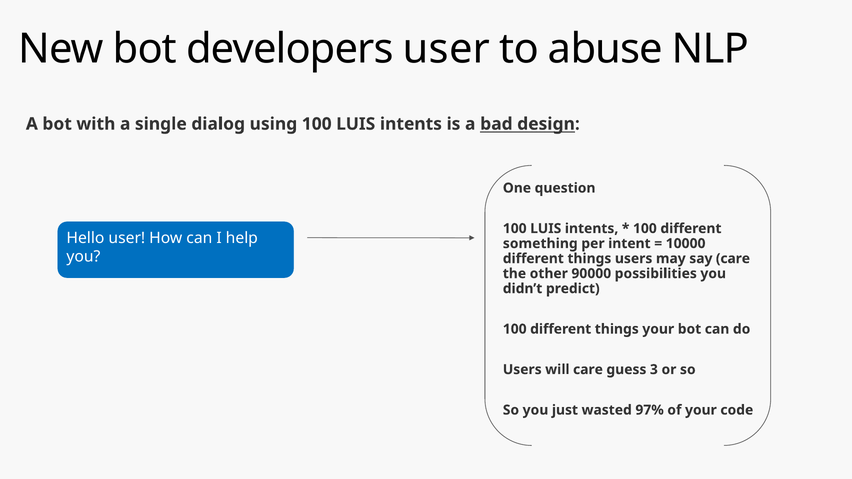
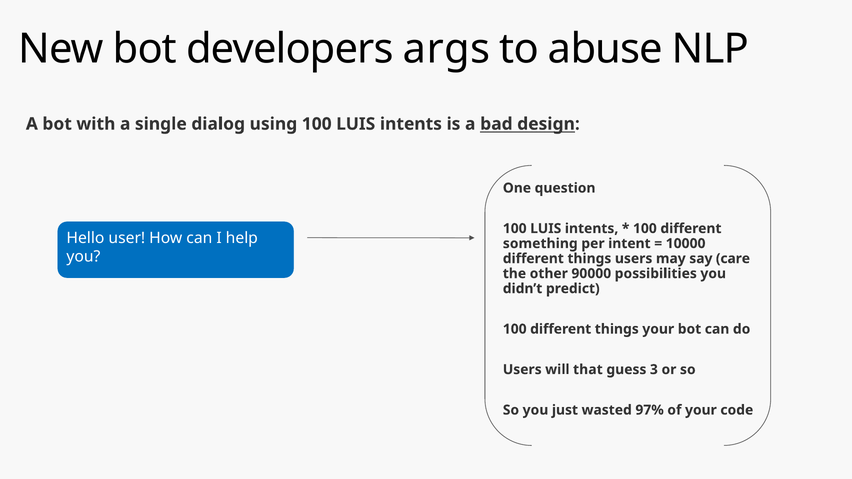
developers user: user -> args (446, 49)
will care: care -> that (588, 370)
